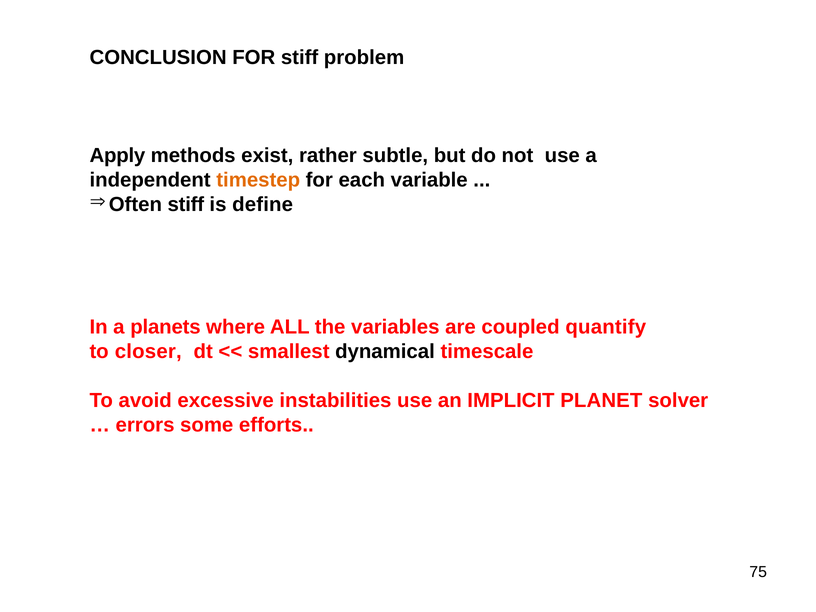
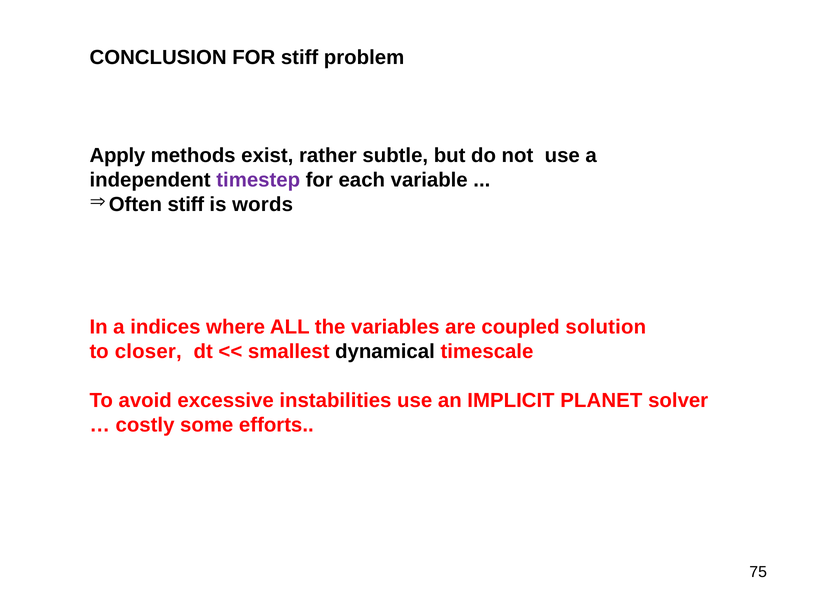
timestep colour: orange -> purple (258, 180)
define: define -> words (263, 205)
planets: planets -> indices (165, 327)
quantify: quantify -> solution (606, 327)
errors: errors -> costly (145, 425)
